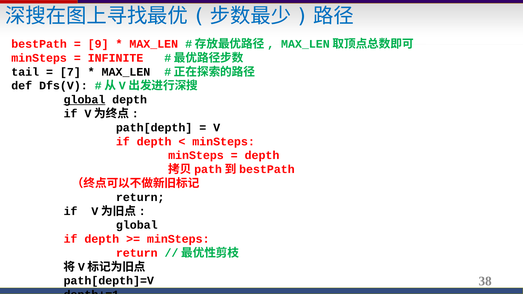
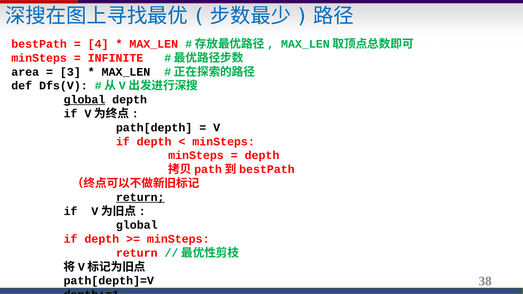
9: 9 -> 4 (98, 44)
tail: tail -> area (25, 72)
7: 7 -> 3 (70, 72)
return underline: none -> present (140, 197)
